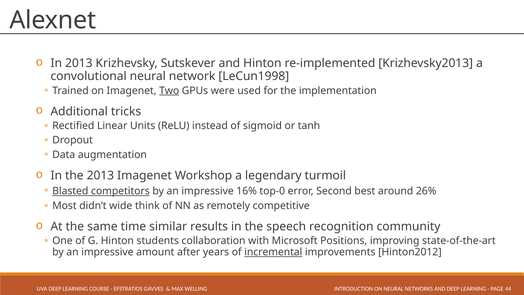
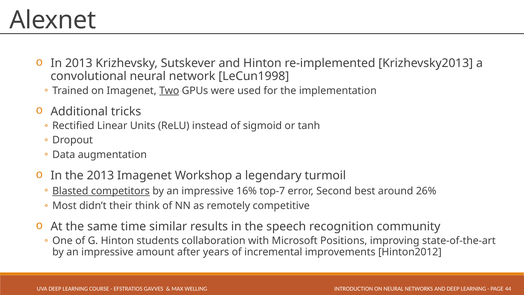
top-0: top-0 -> top-7 (272, 191)
wide: wide -> their (121, 206)
incremental underline: present -> none (273, 252)
